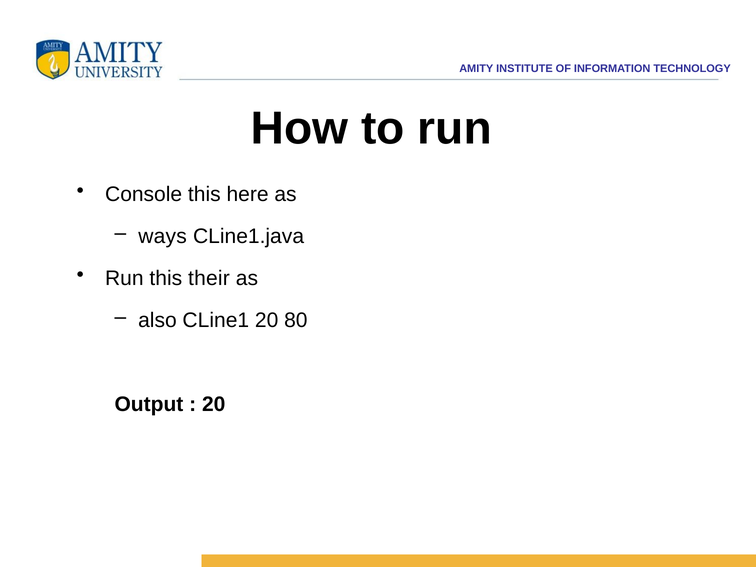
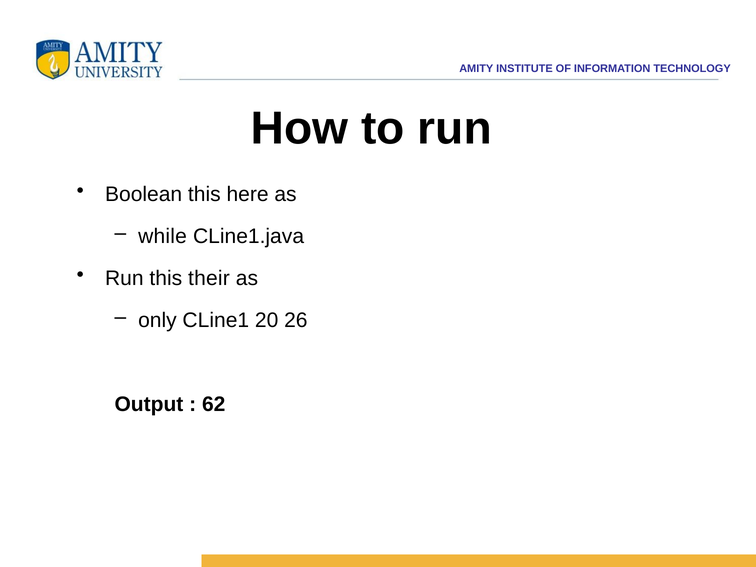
Console: Console -> Boolean (144, 194)
ways: ways -> while (163, 236)
also: also -> only (157, 320)
80: 80 -> 26 (296, 320)
20: 20 -> 62 (214, 404)
